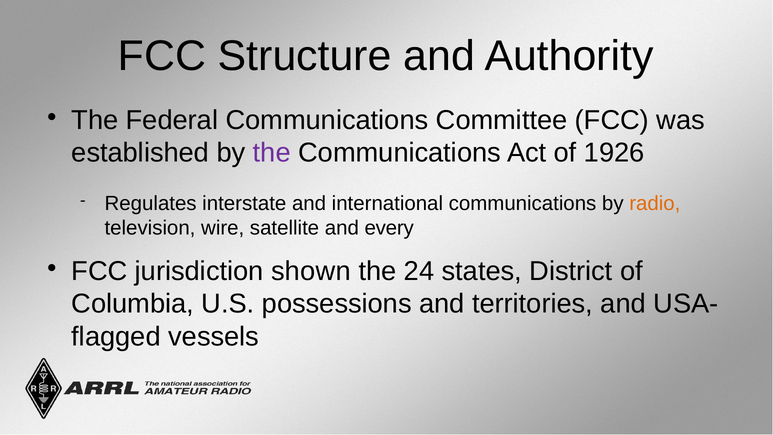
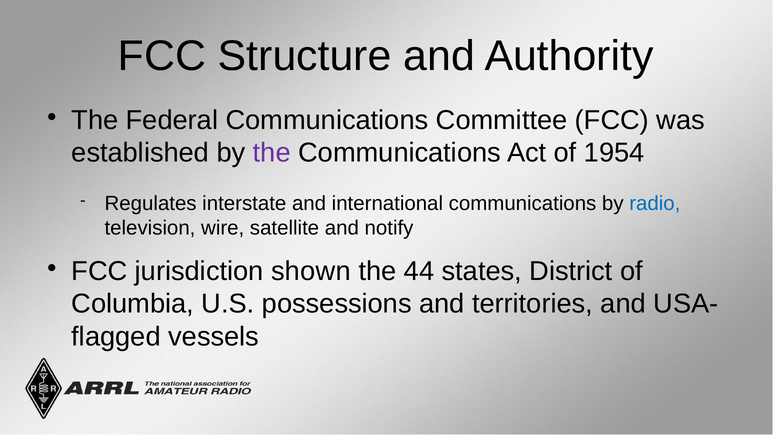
1926: 1926 -> 1954 (614, 153)
radio colour: orange -> blue (655, 204)
every: every -> notify (389, 228)
24: 24 -> 44 (419, 271)
